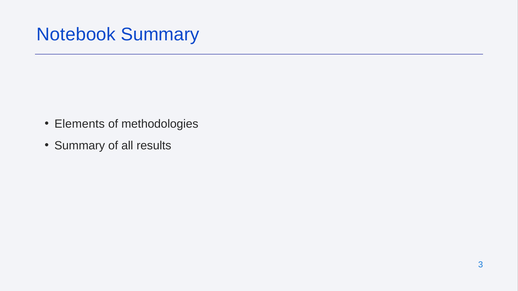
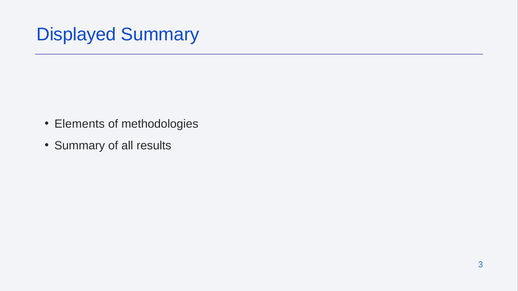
Notebook: Notebook -> Displayed (76, 35)
